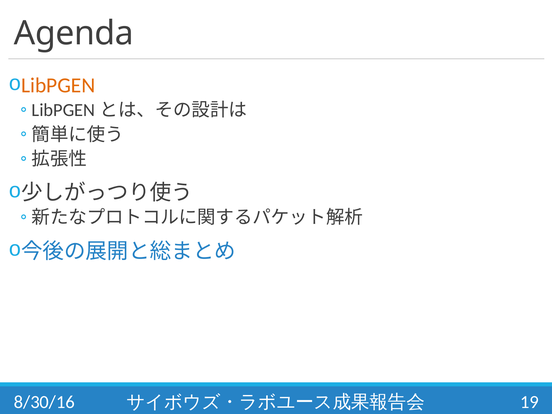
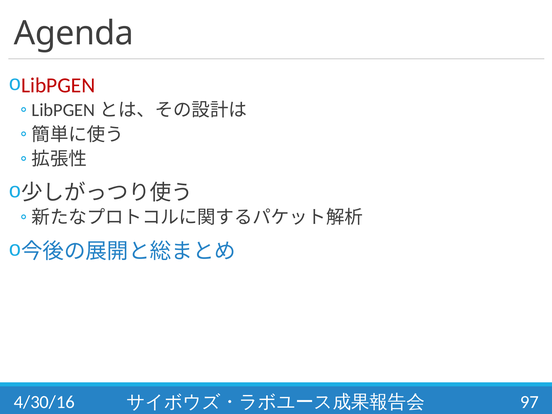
LibPGEN colour: orange -> red (58, 86)
8/30/16: 8/30/16 -> 4/30/16 (44, 402)
19: 19 -> 97 (530, 402)
